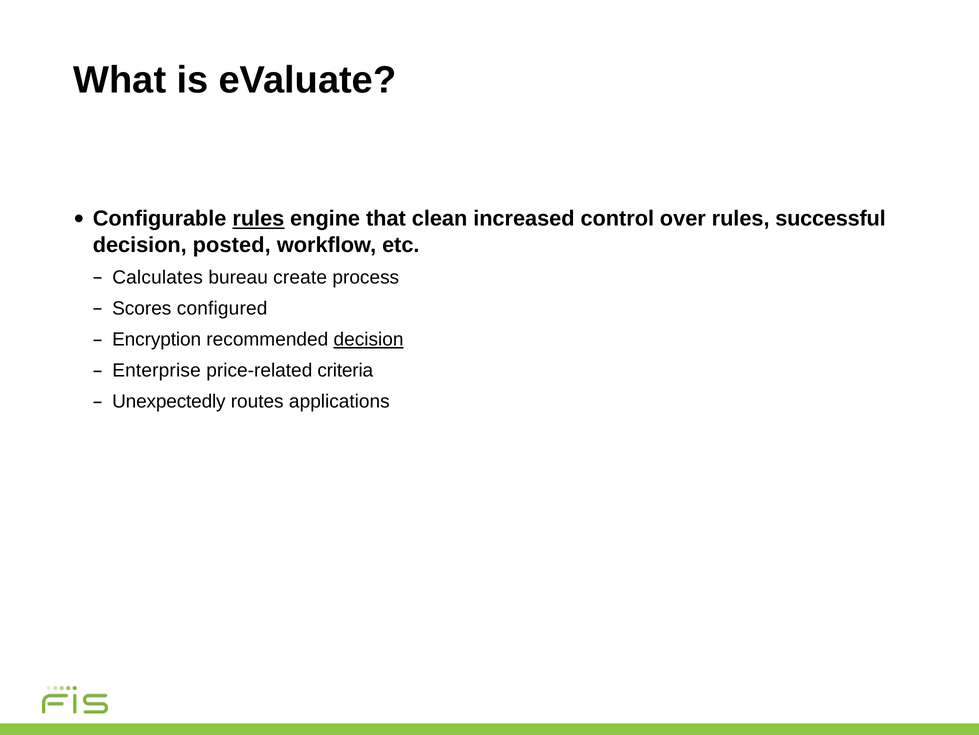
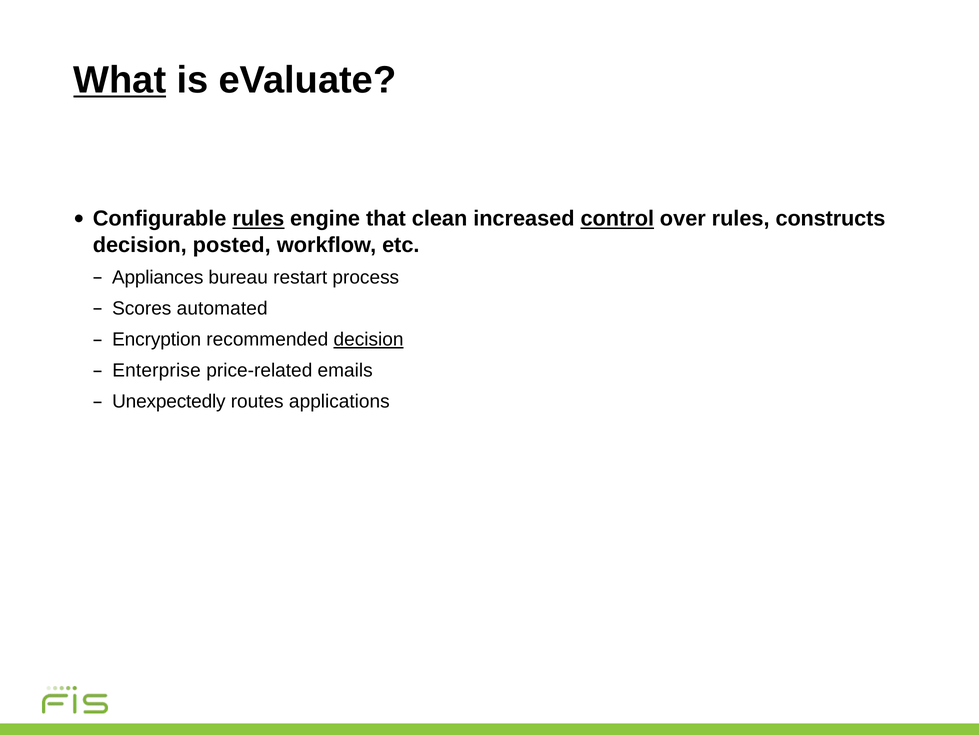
What underline: none -> present (120, 80)
control underline: none -> present (617, 219)
successful: successful -> constructs (830, 219)
Calculates: Calculates -> Appliances (158, 277)
create: create -> restart (300, 277)
configured: configured -> automated (222, 308)
criteria: criteria -> emails (345, 370)
